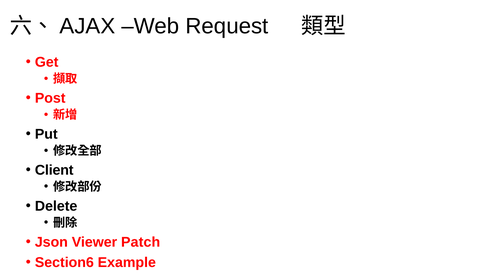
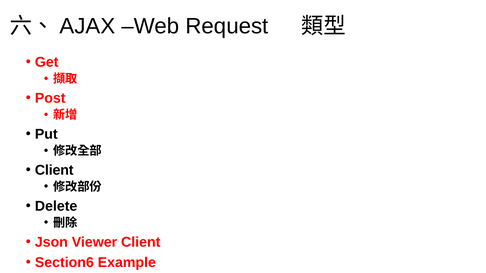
Viewer Patch: Patch -> Client (141, 242)
